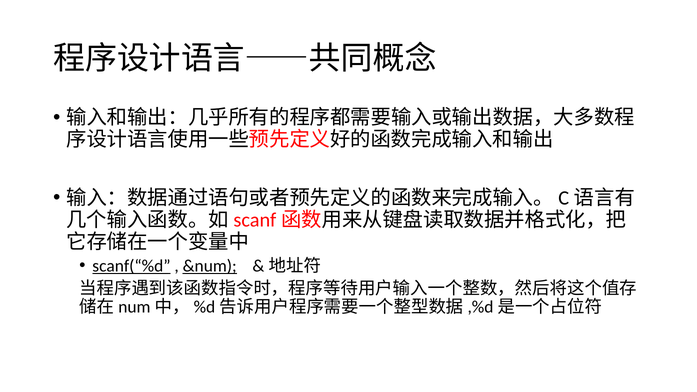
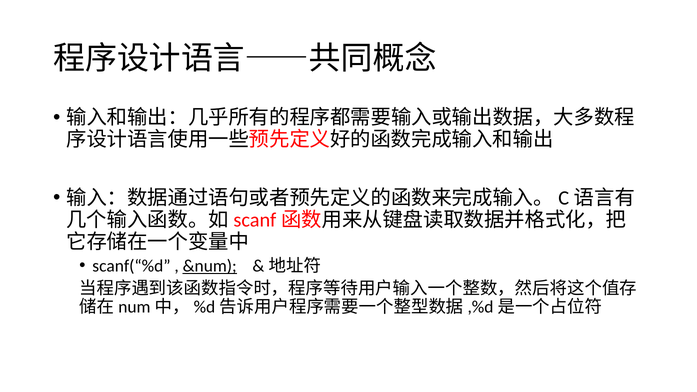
scanf(“%d underline: present -> none (131, 266)
